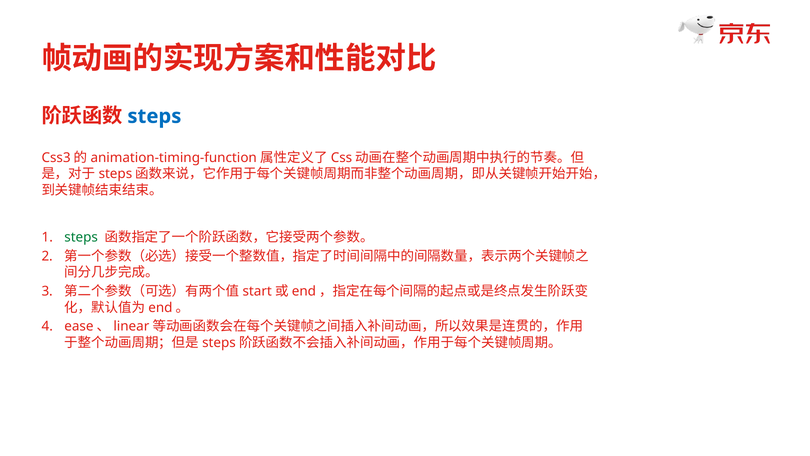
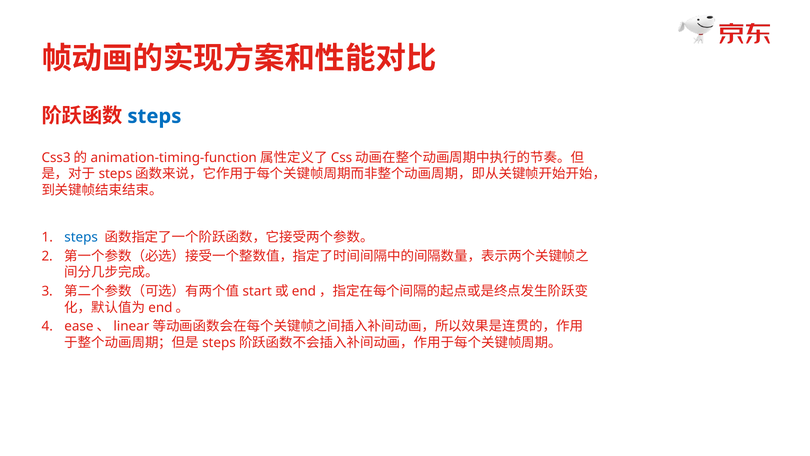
steps colour: green -> blue (81, 237)
